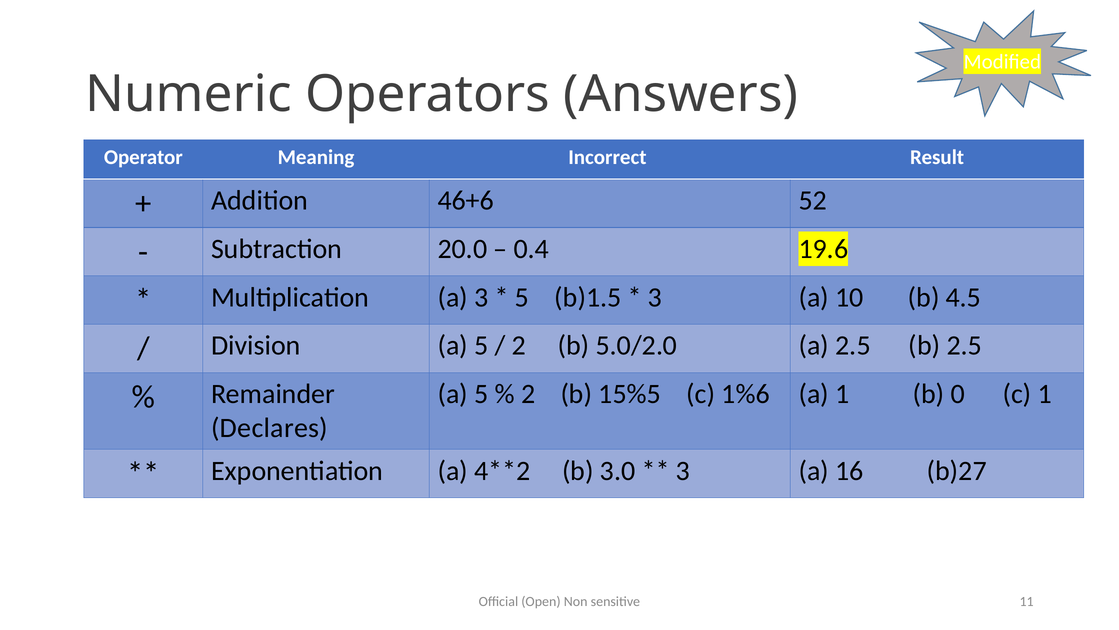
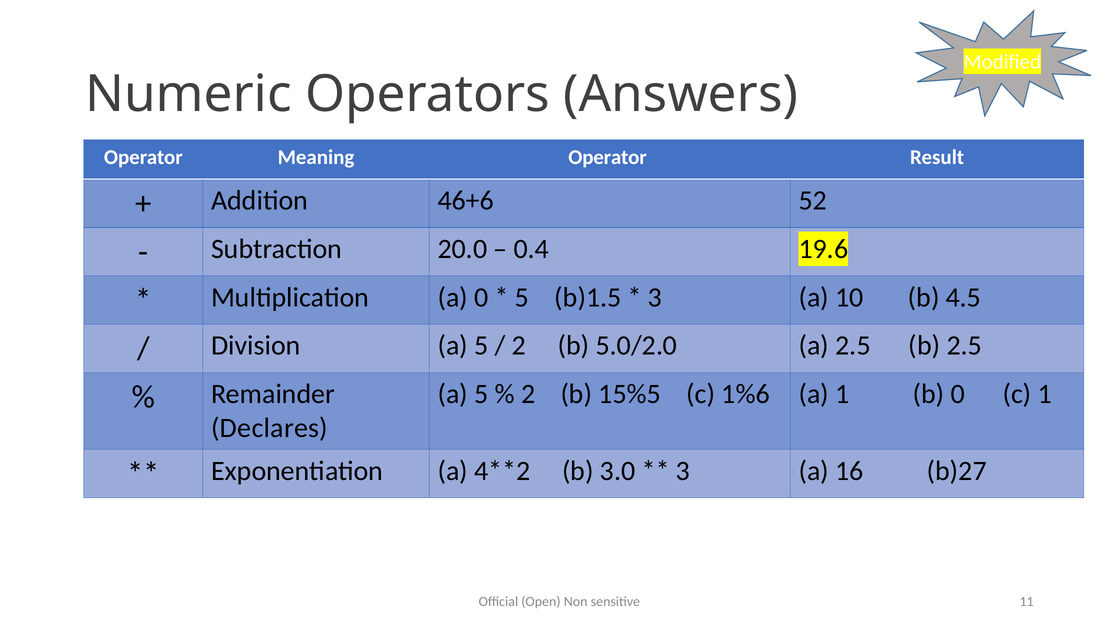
Meaning Incorrect: Incorrect -> Operator (608, 157)
a 3: 3 -> 0 (481, 297)
